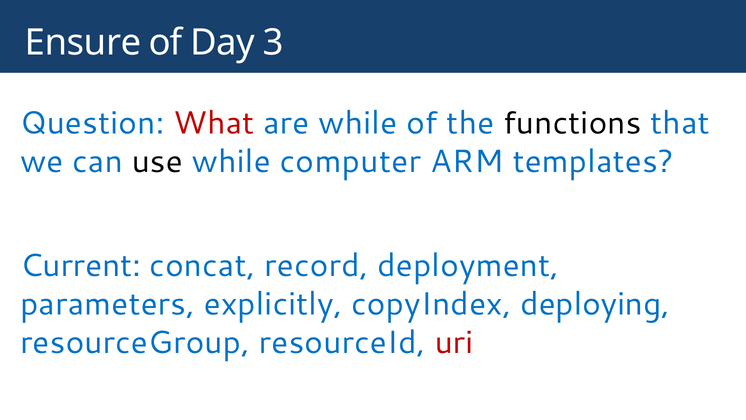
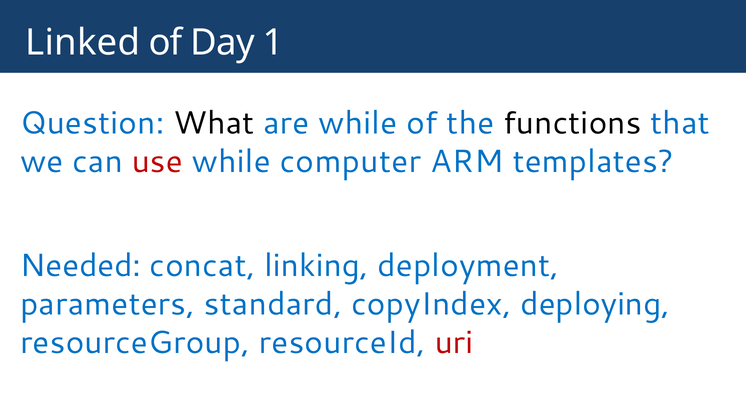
Ensure: Ensure -> Linked (83, 43)
3: 3 -> 1 (273, 43)
What colour: red -> black (214, 123)
use colour: black -> red (157, 161)
Current: Current -> Needed (81, 266)
record: record -> linking (317, 266)
explicitly: explicitly -> standard (273, 304)
